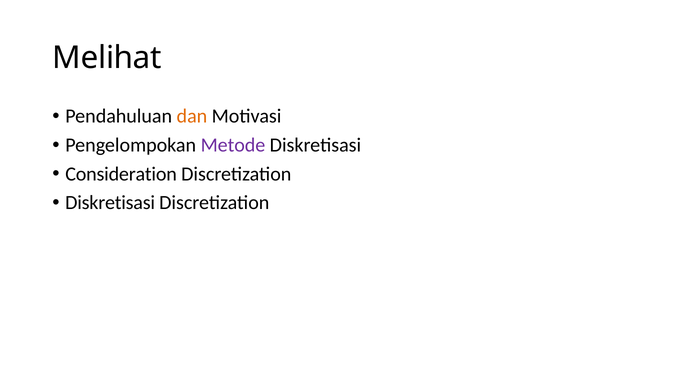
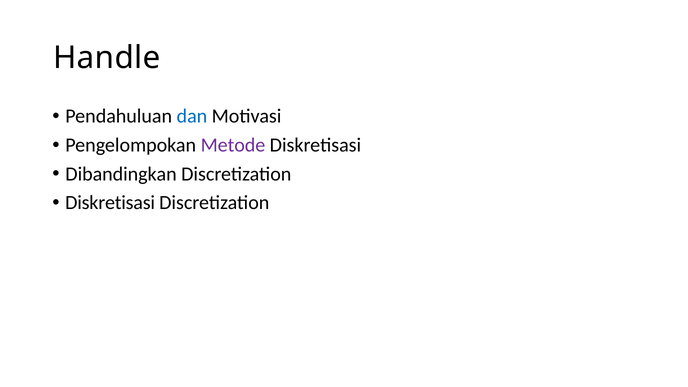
Melihat: Melihat -> Handle (107, 58)
dan colour: orange -> blue (192, 116)
Consideration: Consideration -> Dibandingkan (121, 174)
